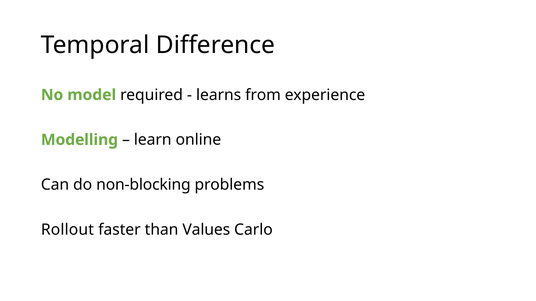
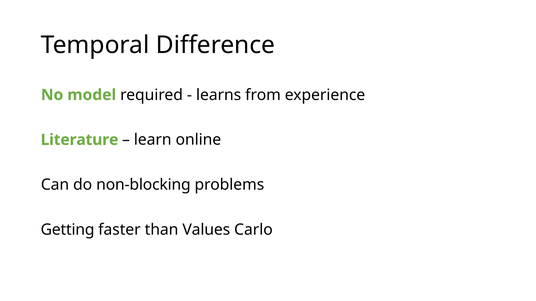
Modelling: Modelling -> Literature (80, 140)
Rollout: Rollout -> Getting (68, 230)
